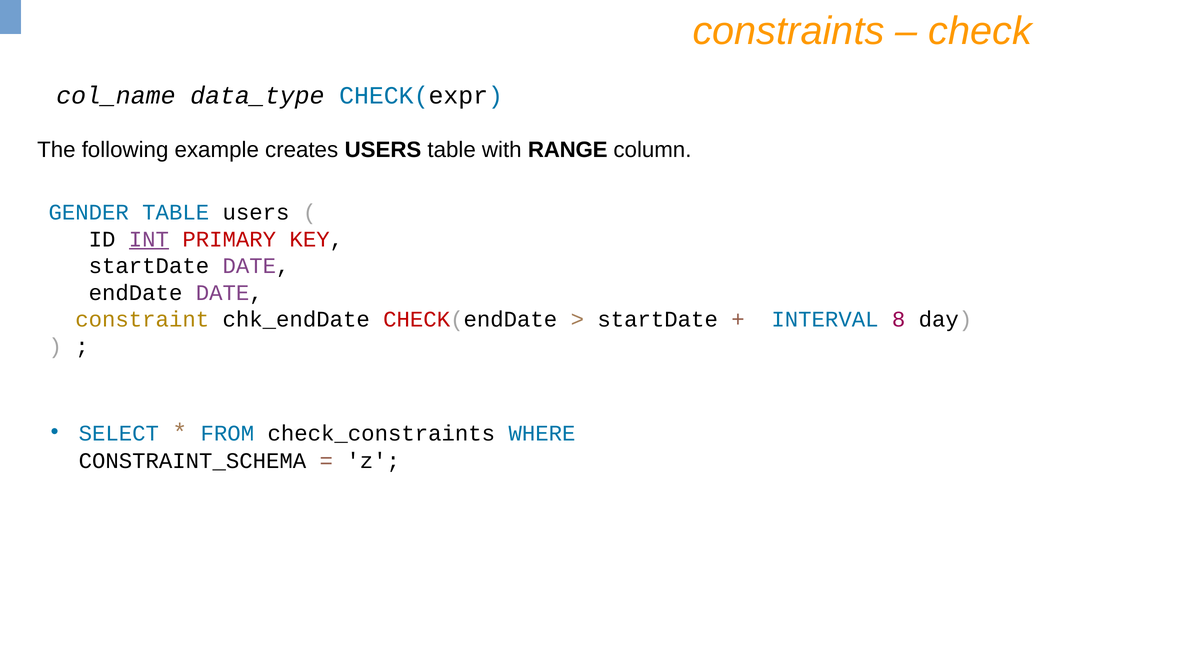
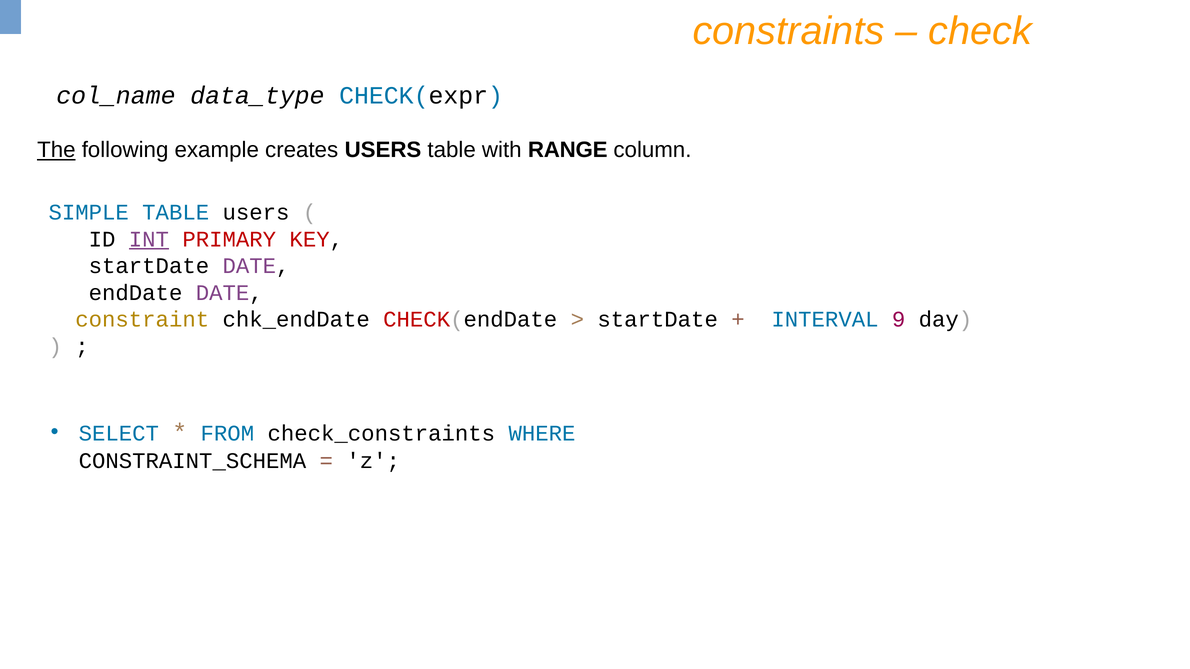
The underline: none -> present (56, 150)
GENDER: GENDER -> SIMPLE (89, 213)
8: 8 -> 9 (899, 320)
